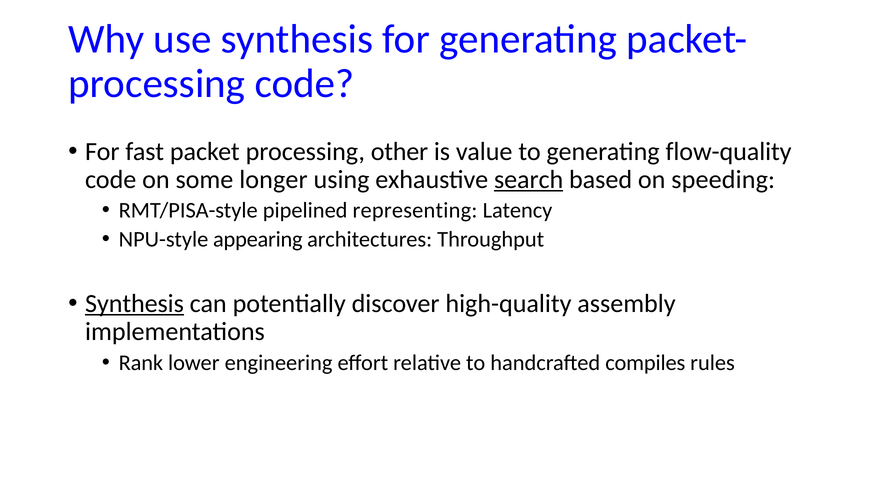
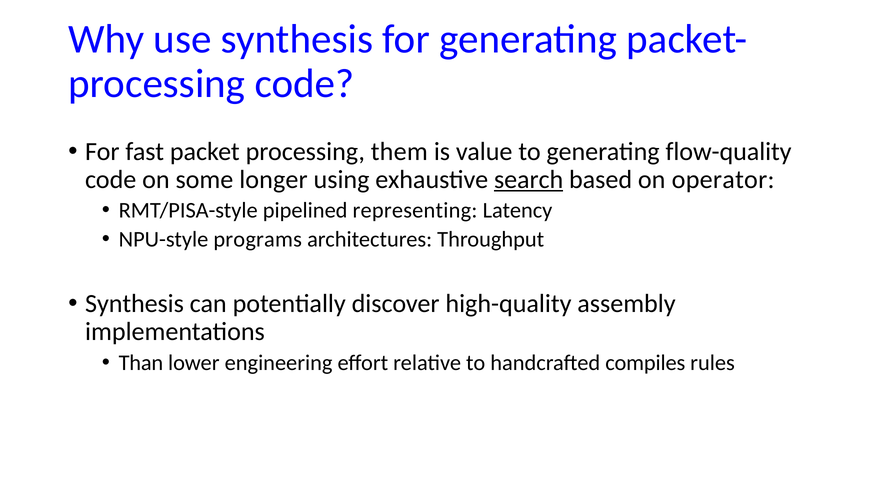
other: other -> them (399, 151)
speeding: speeding -> operator (723, 180)
appearing: appearing -> programs (258, 239)
Synthesis underline: present -> none (134, 304)
Rank: Rank -> Than (141, 363)
